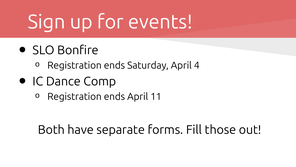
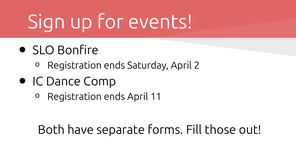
4: 4 -> 2 (197, 65)
